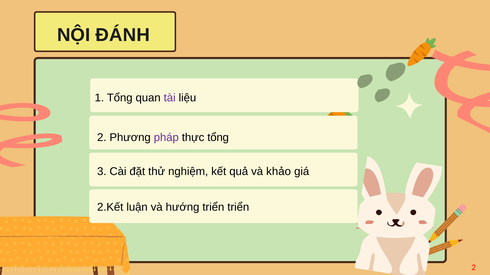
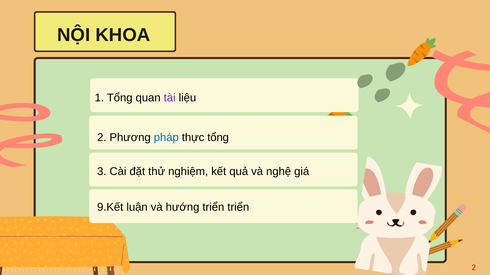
ĐÁNH: ĐÁNH -> KHOA (123, 35)
pháp colour: purple -> blue (166, 138)
khảo: khảo -> nghệ (279, 172)
2.Kết: 2.Kết -> 9.Kết (110, 208)
